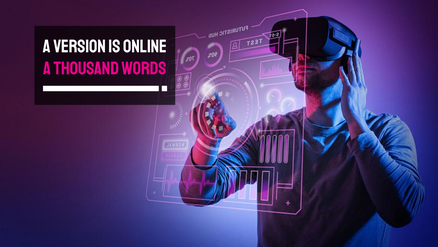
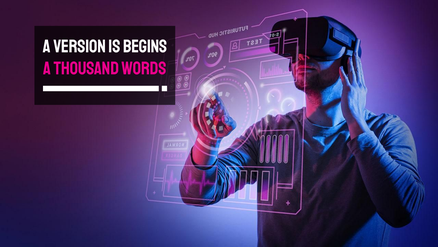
online: online -> begins (145, 47)
